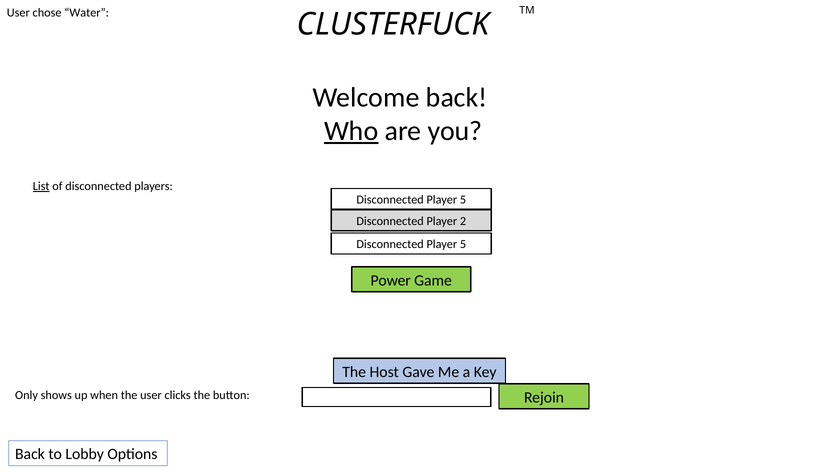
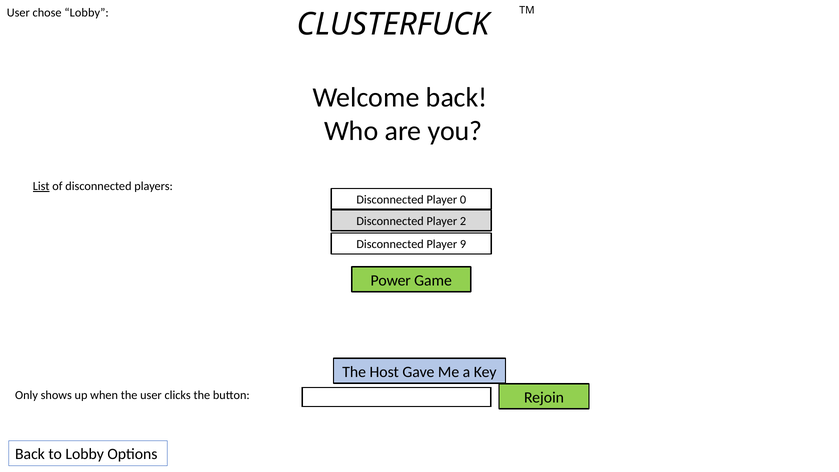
chose Water: Water -> Lobby (87, 12)
Who underline: present -> none (351, 131)
5: 5 -> 0 (463, 200)
5: 5 -> 9 (463, 244)
